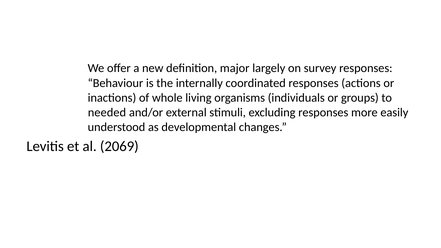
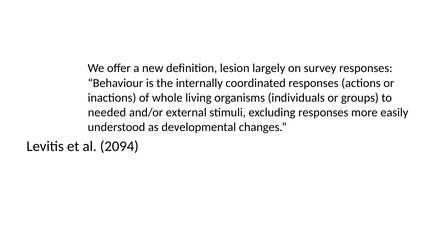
major: major -> lesion (235, 68)
2069: 2069 -> 2094 (119, 146)
